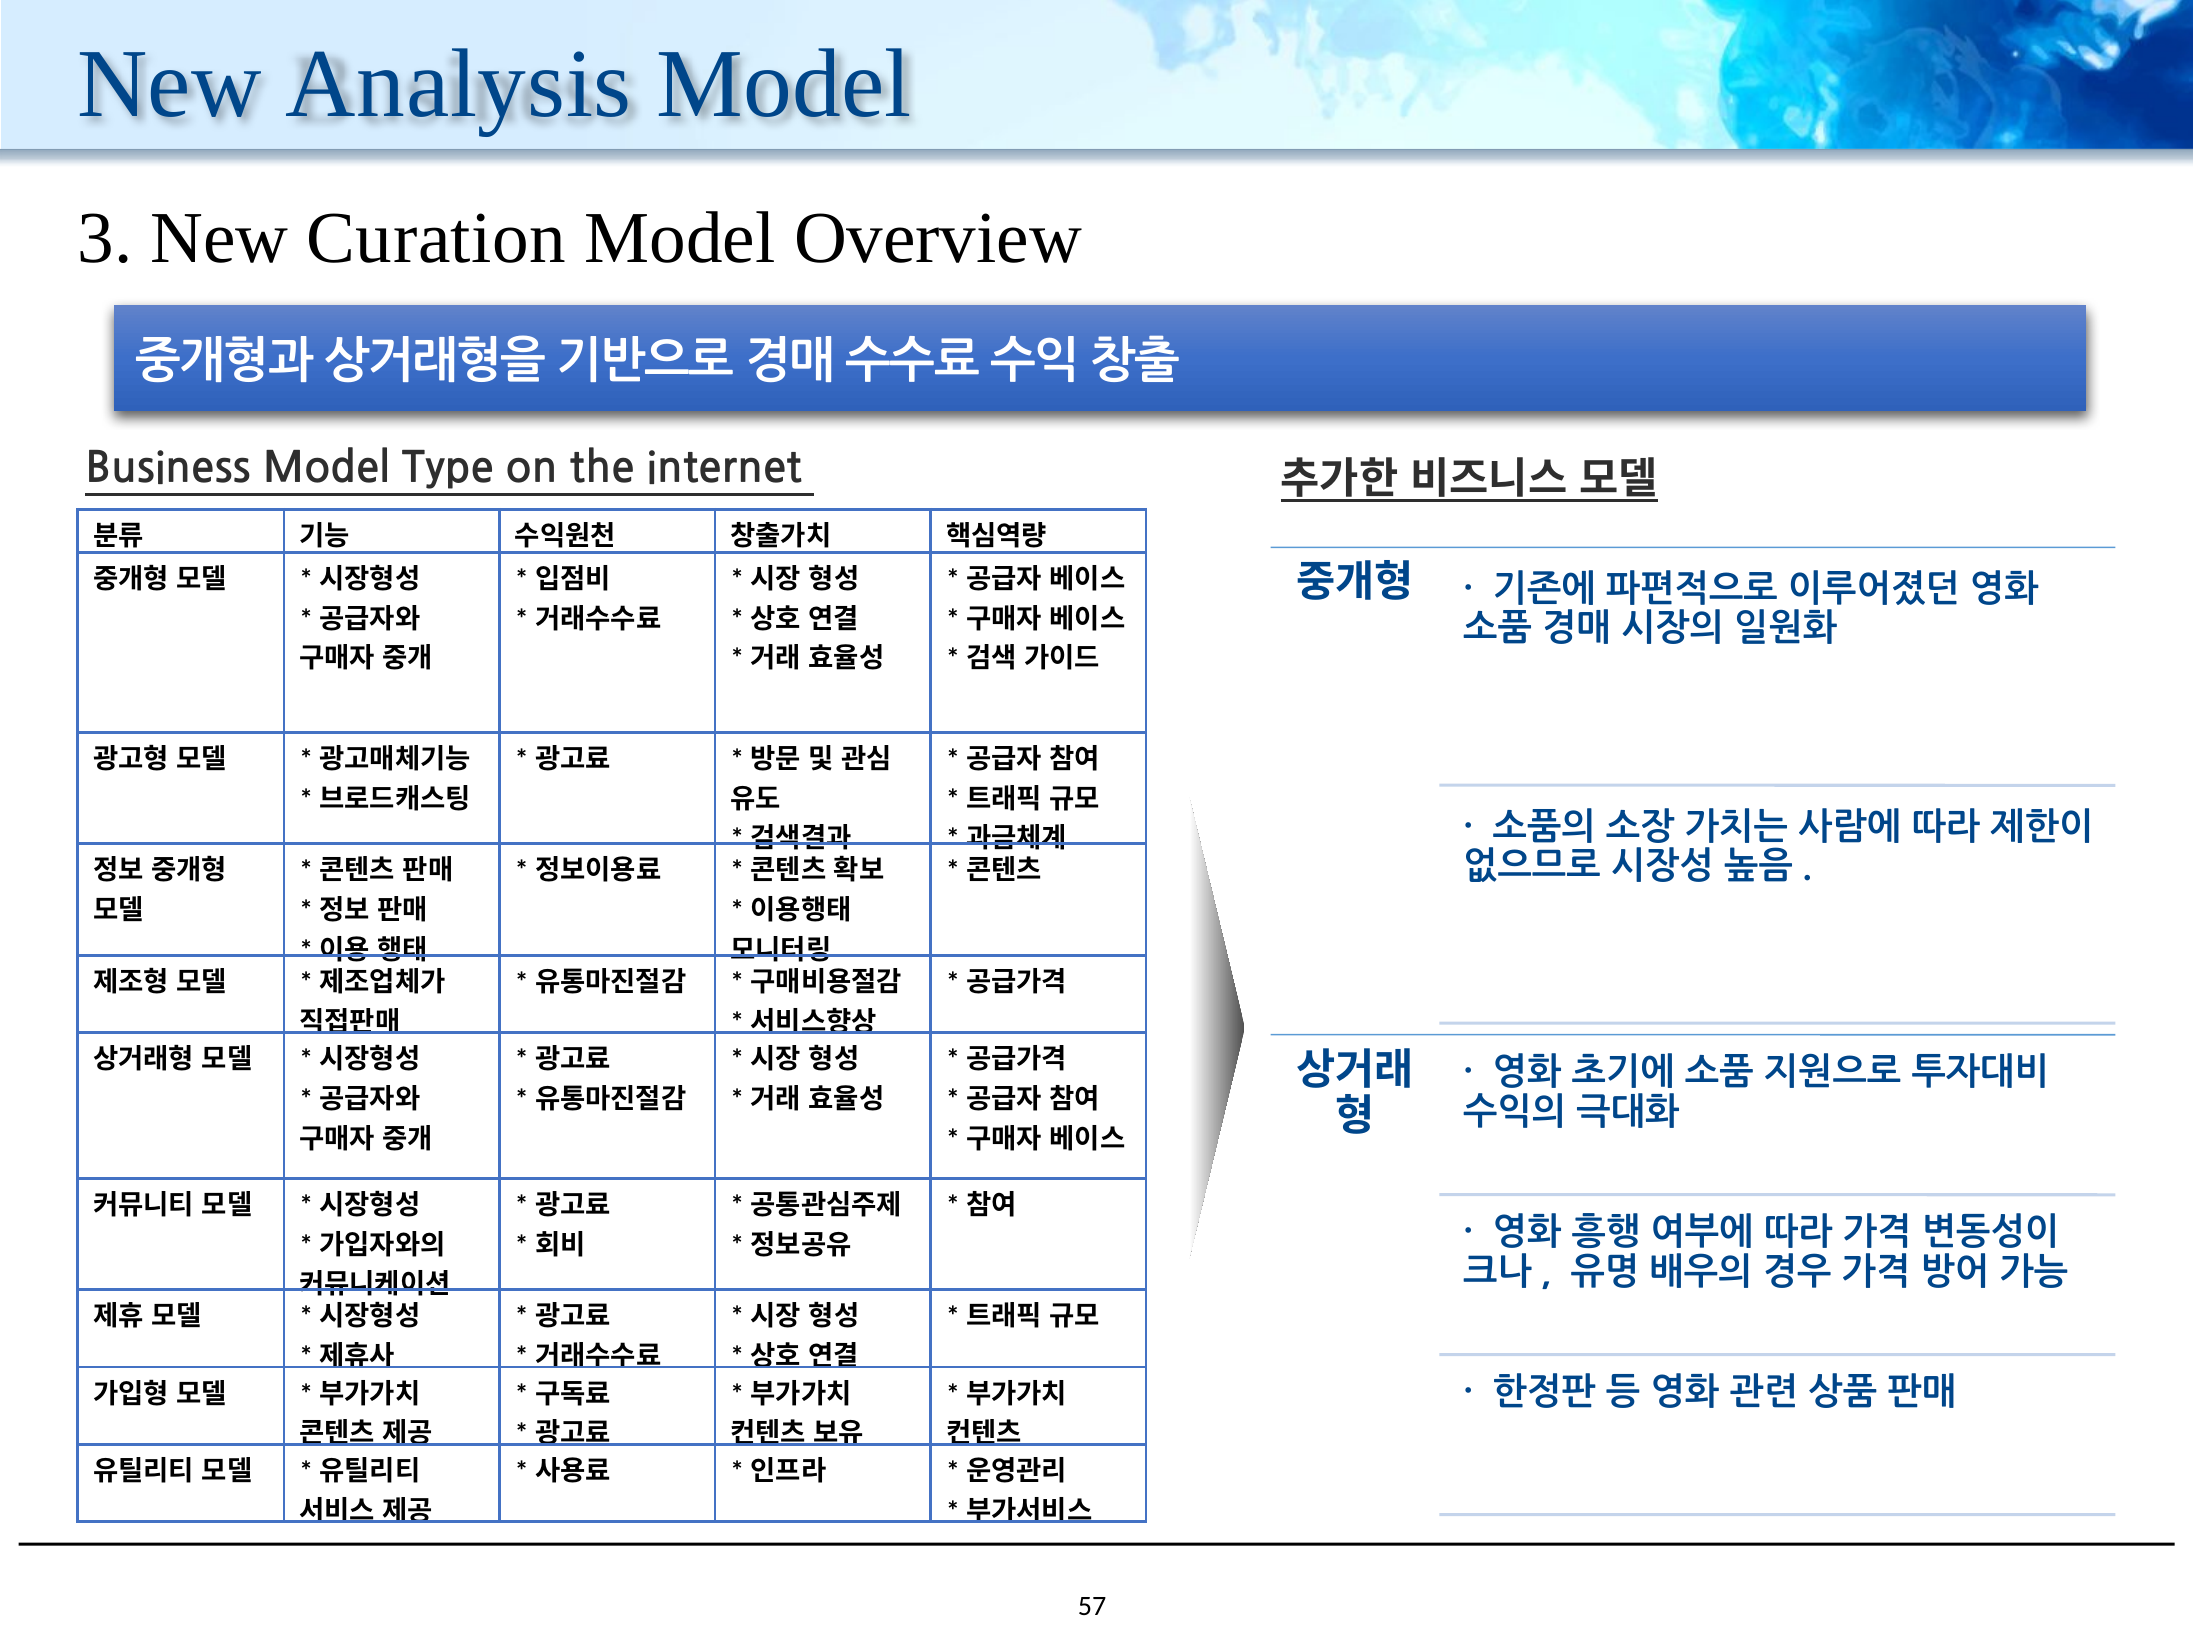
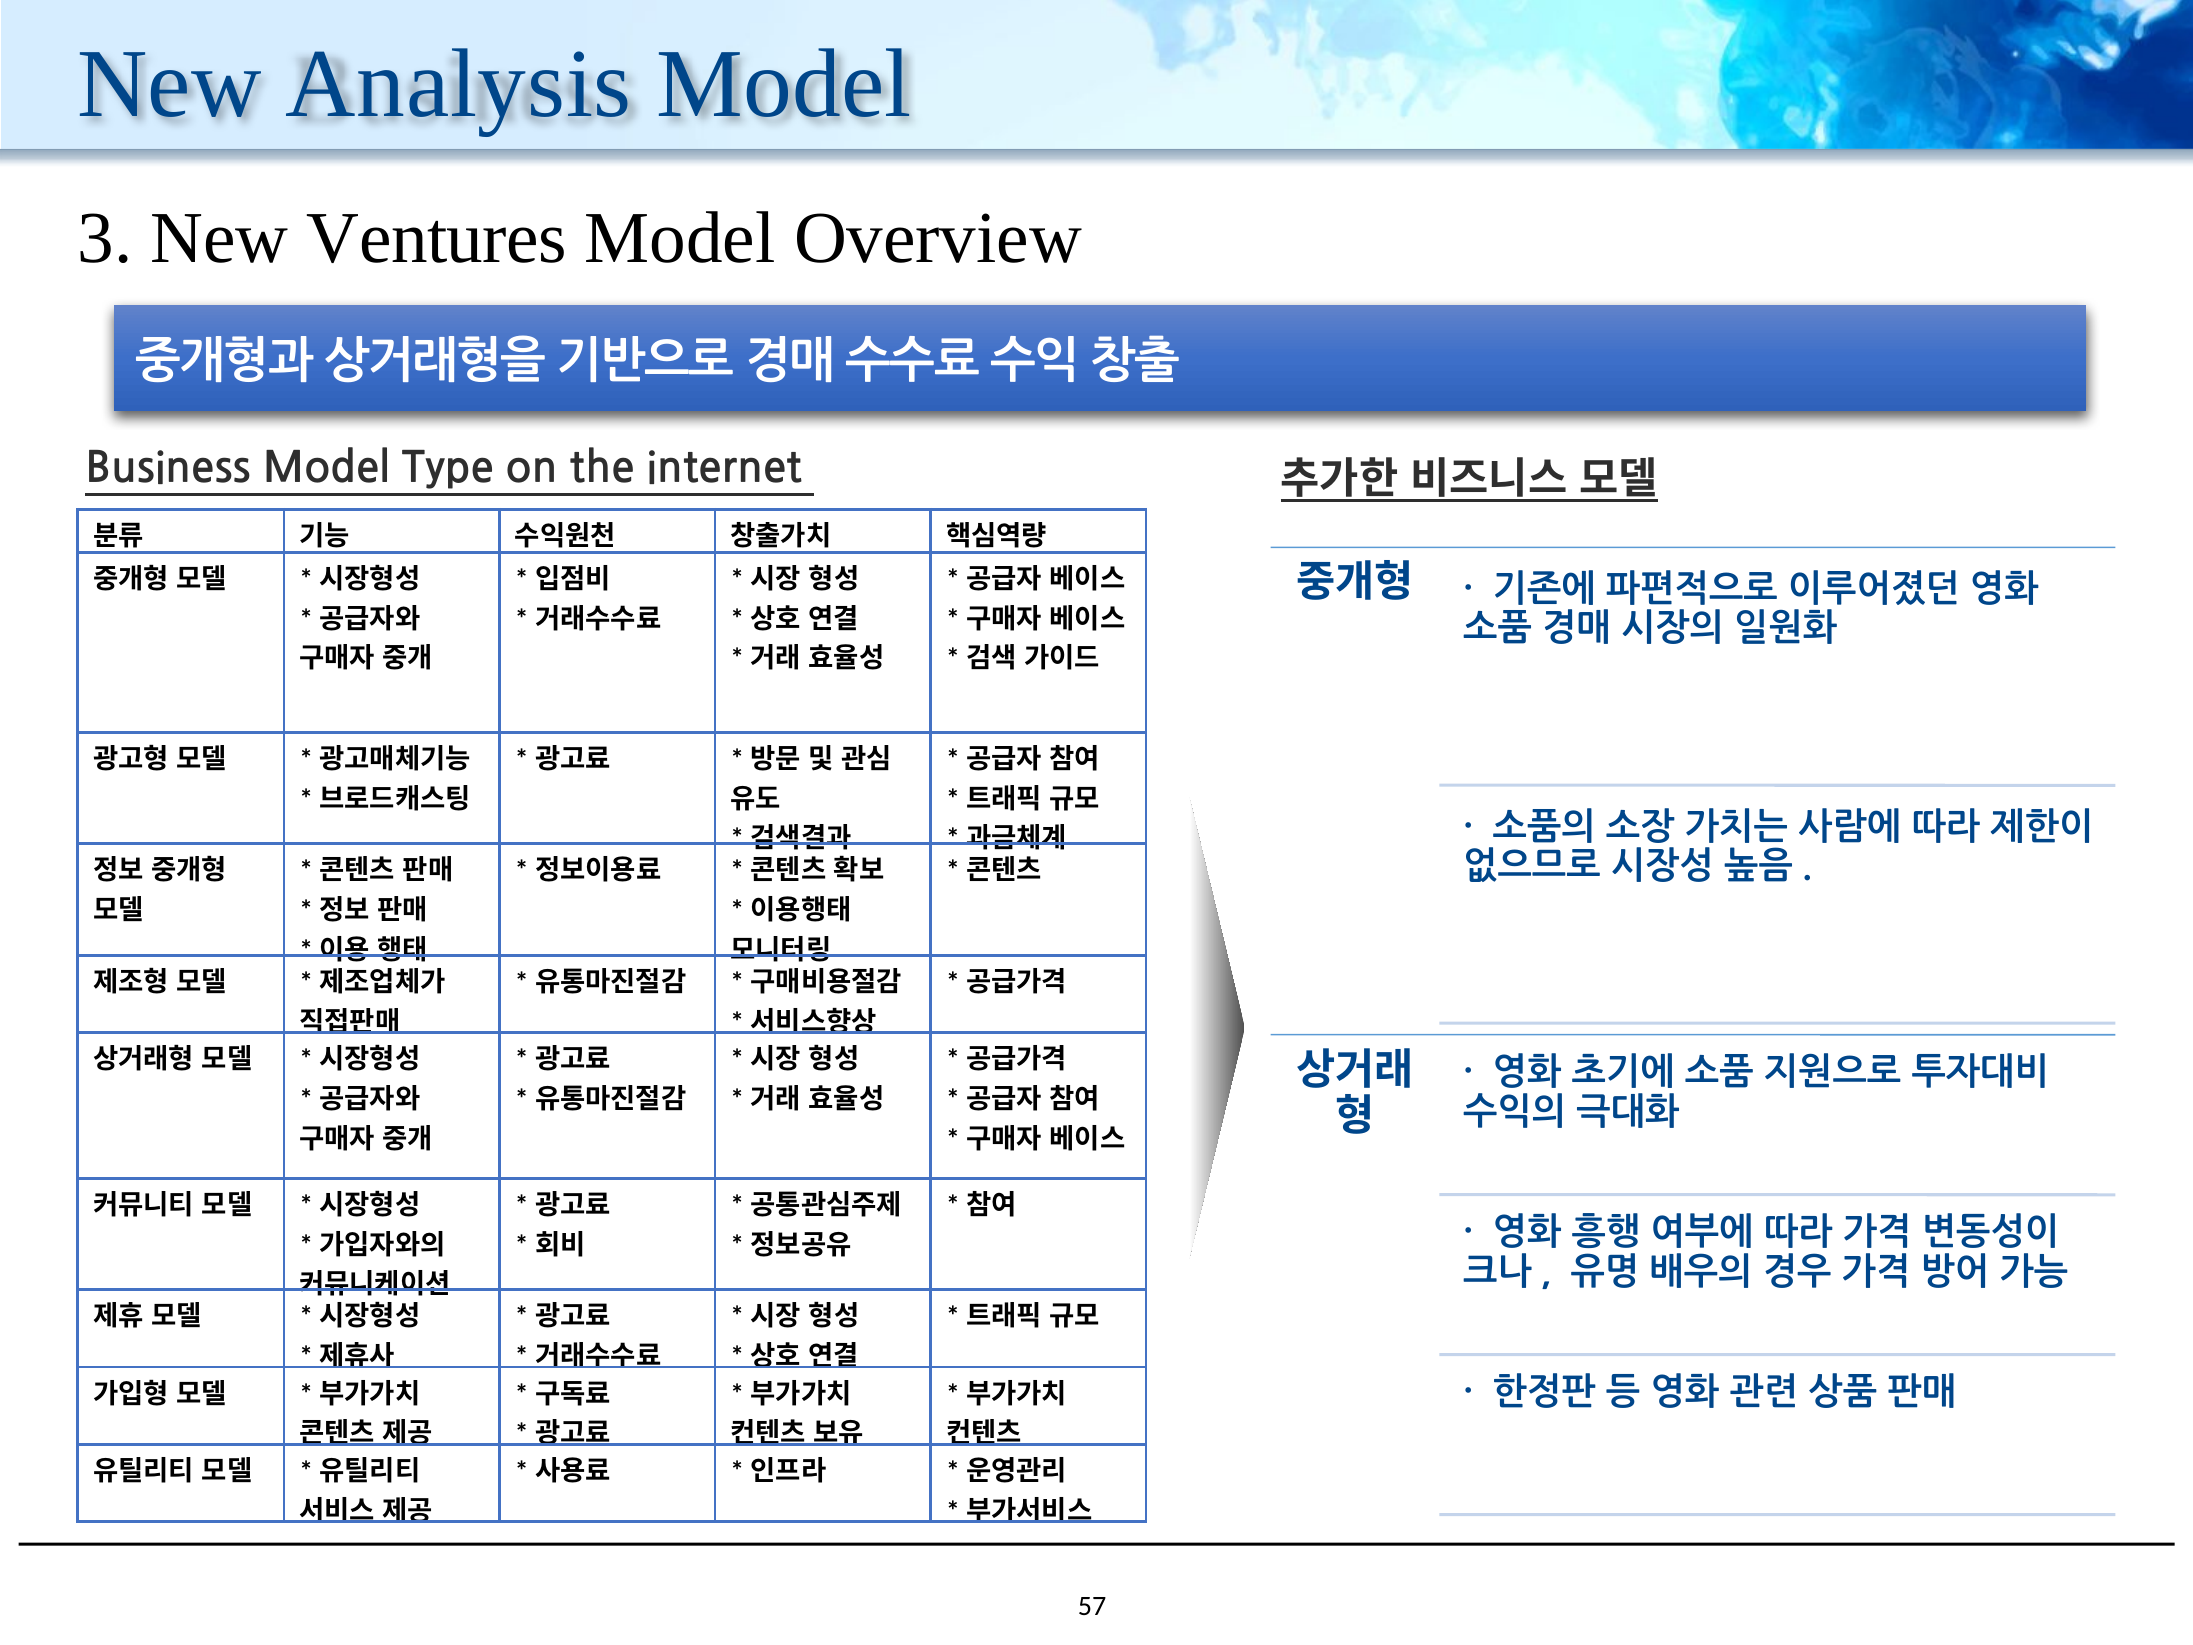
Curation: Curation -> Ventures (437, 239)
